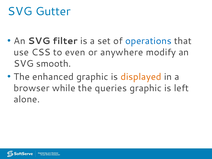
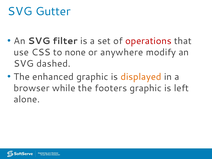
operations colour: blue -> red (148, 41)
even: even -> none (75, 52)
smooth: smooth -> dashed (53, 64)
queries: queries -> footers (111, 88)
